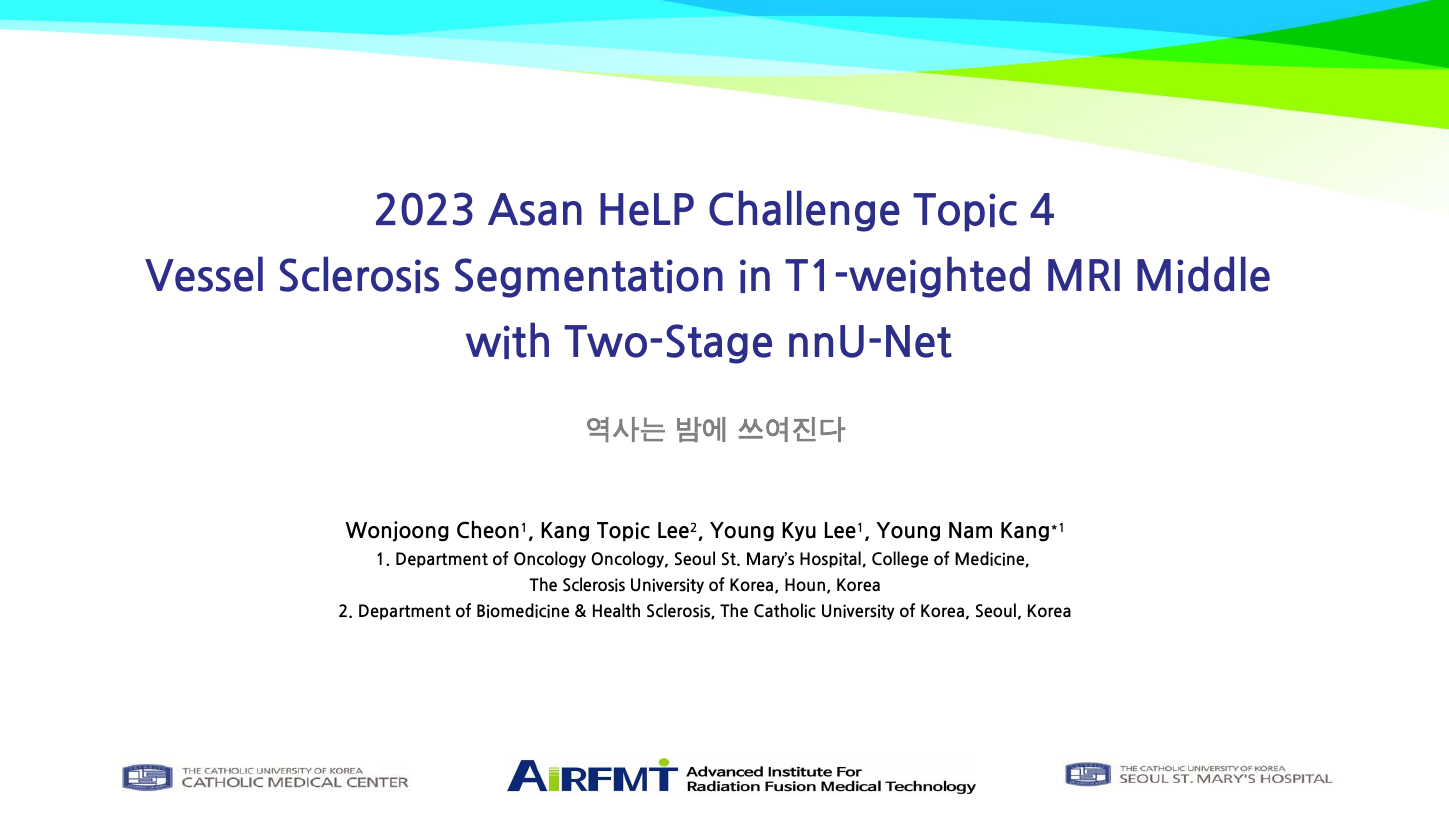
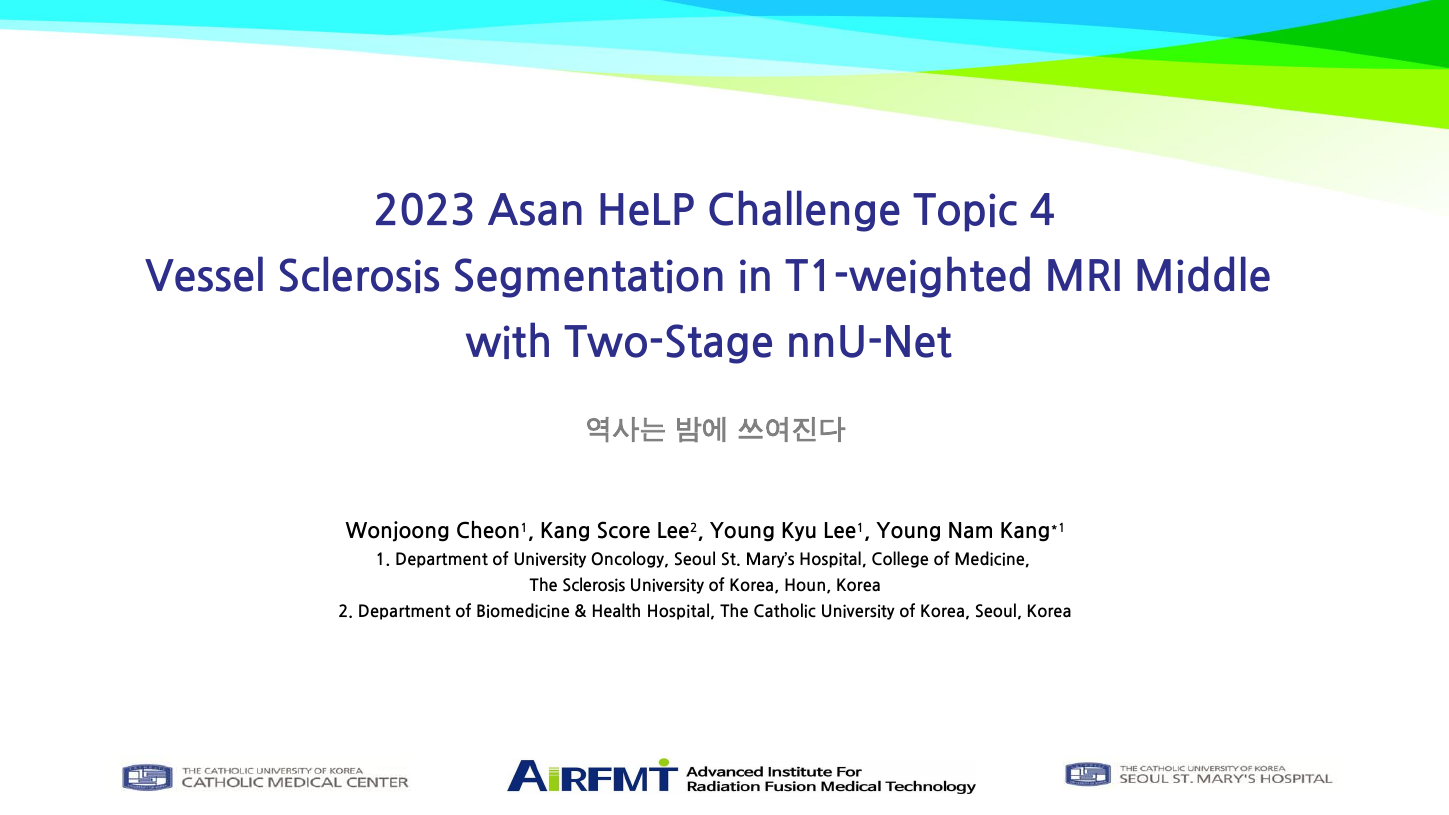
Kang Topic: Topic -> Score (624, 532)
of Oncology: Oncology -> University (550, 560)
Health Sclerosis: Sclerosis -> Hospital (681, 612)
